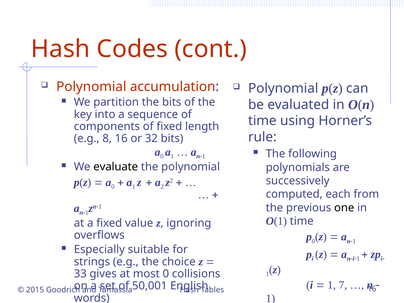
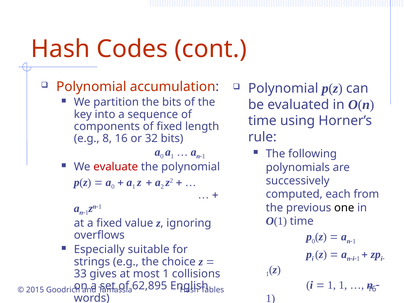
evaluate colour: black -> red (116, 167)
most 0: 0 -> 1 (166, 274)
1 7: 7 -> 1 (343, 285)
50,001: 50,001 -> 62,895 (150, 286)
